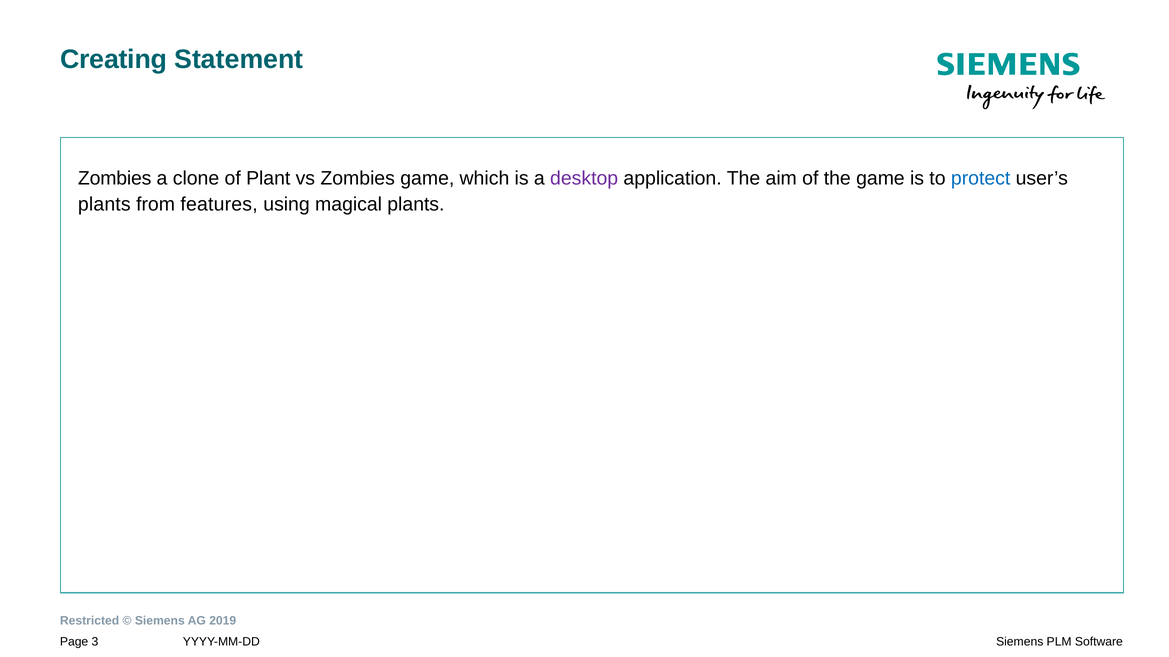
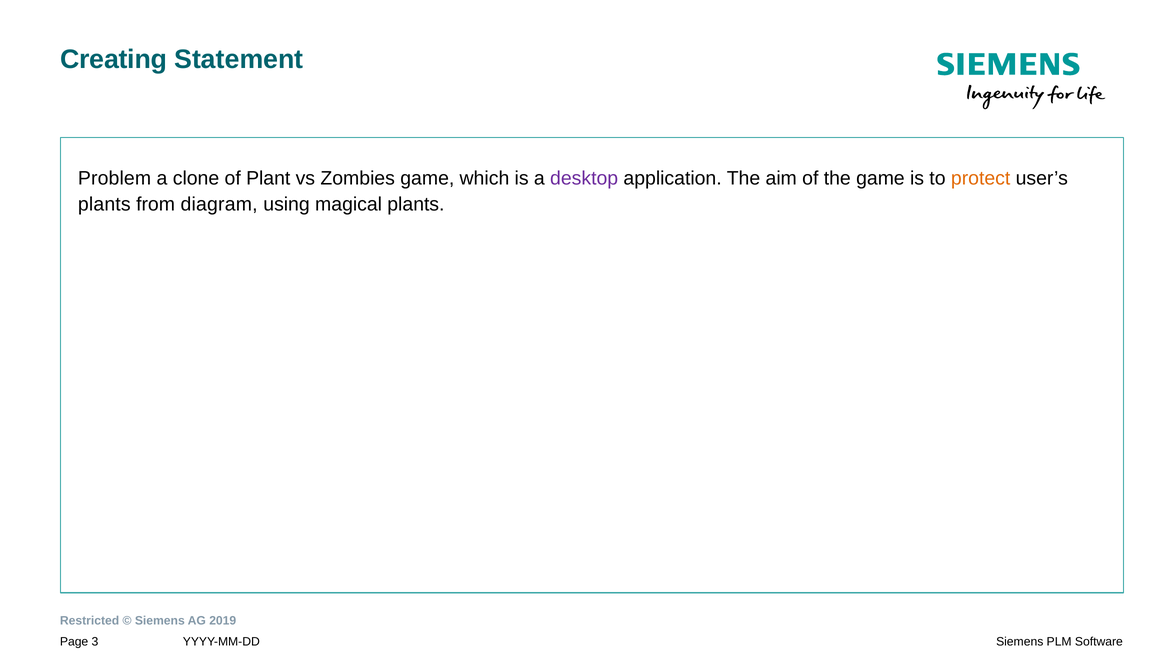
Zombies: Zombies -> Problem (115, 179)
protect colour: blue -> orange (981, 179)
features: features -> diagram (219, 204)
